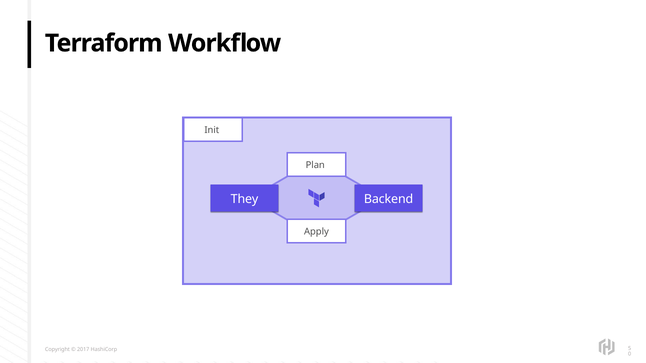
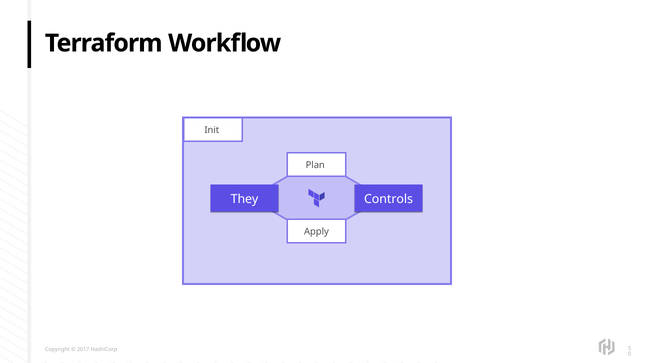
Backend: Backend -> Controls (389, 199)
